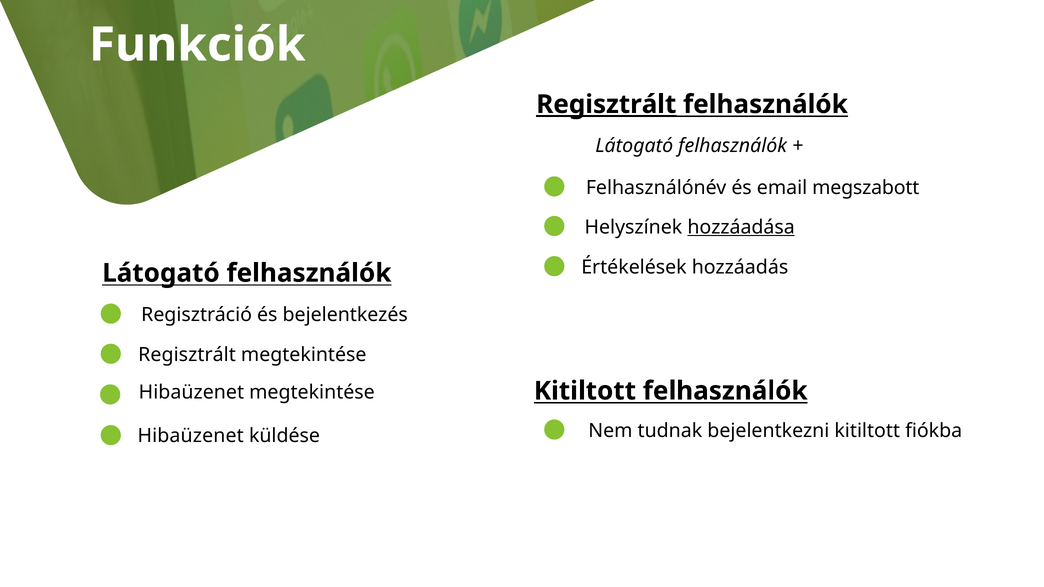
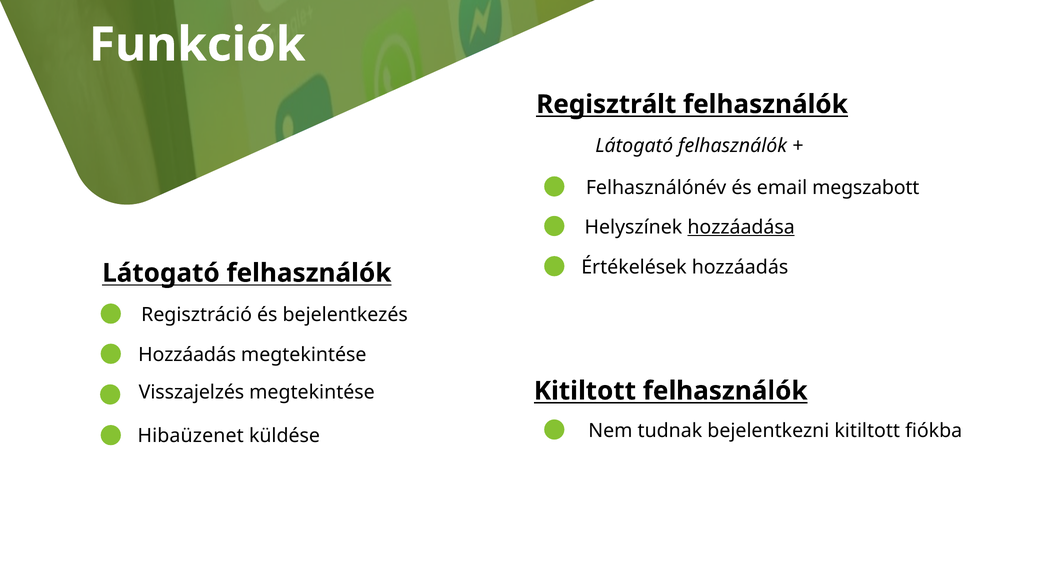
Regisztrált underline: present -> none (606, 104)
Regisztrált: Regisztrált -> Hozzáadás (187, 355)
Hibaüzenet: Hibaüzenet -> Visszajelzés (191, 393)
